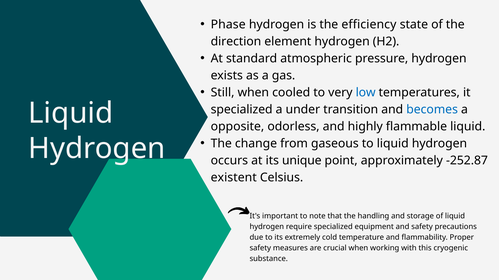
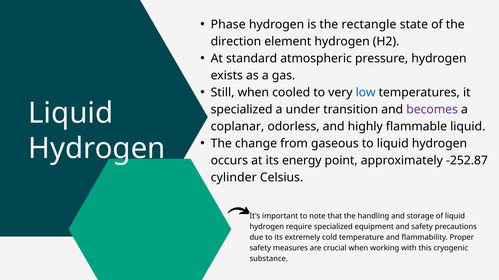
efficiency: efficiency -> rectangle (369, 25)
becomes colour: blue -> purple (432, 110)
opposite: opposite -> coplanar (237, 127)
unique: unique -> energy (302, 161)
existent: existent -> cylinder (234, 178)
